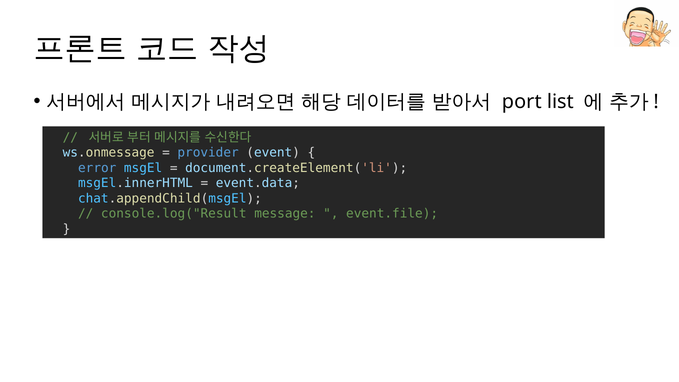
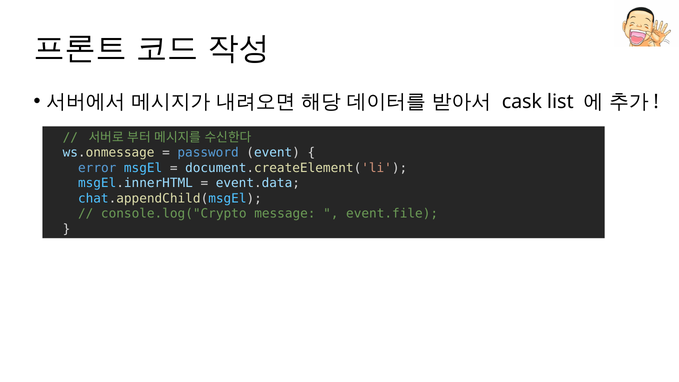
port: port -> cask (522, 102)
provider: provider -> password (208, 153)
console.log("Result: console.log("Result -> console.log("Crypto (174, 214)
